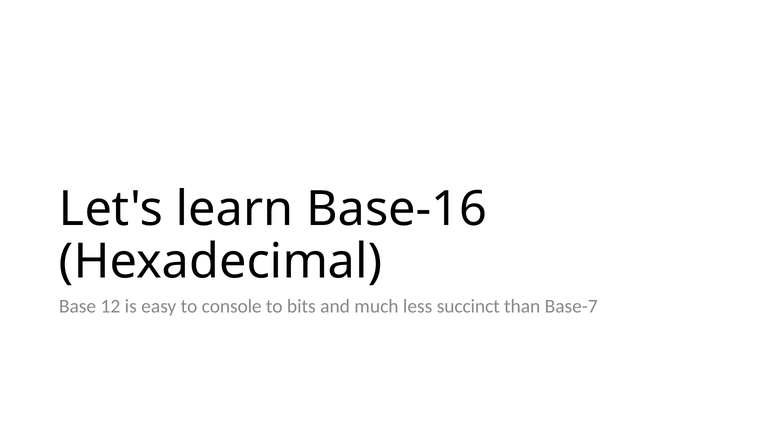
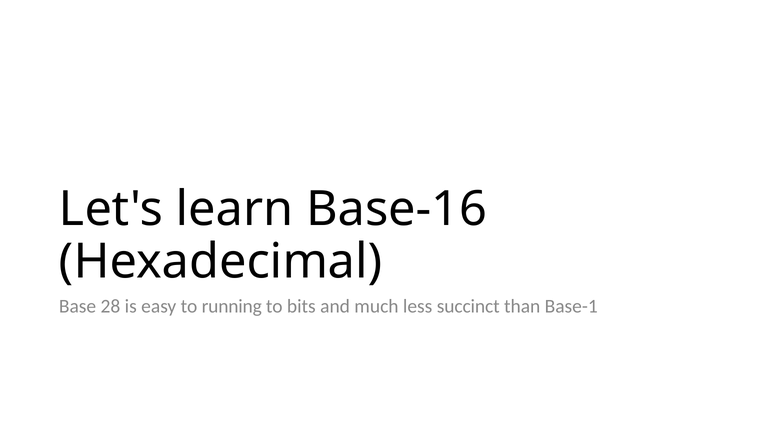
12: 12 -> 28 (110, 307)
console: console -> running (232, 307)
Base-7: Base-7 -> Base-1 (571, 307)
